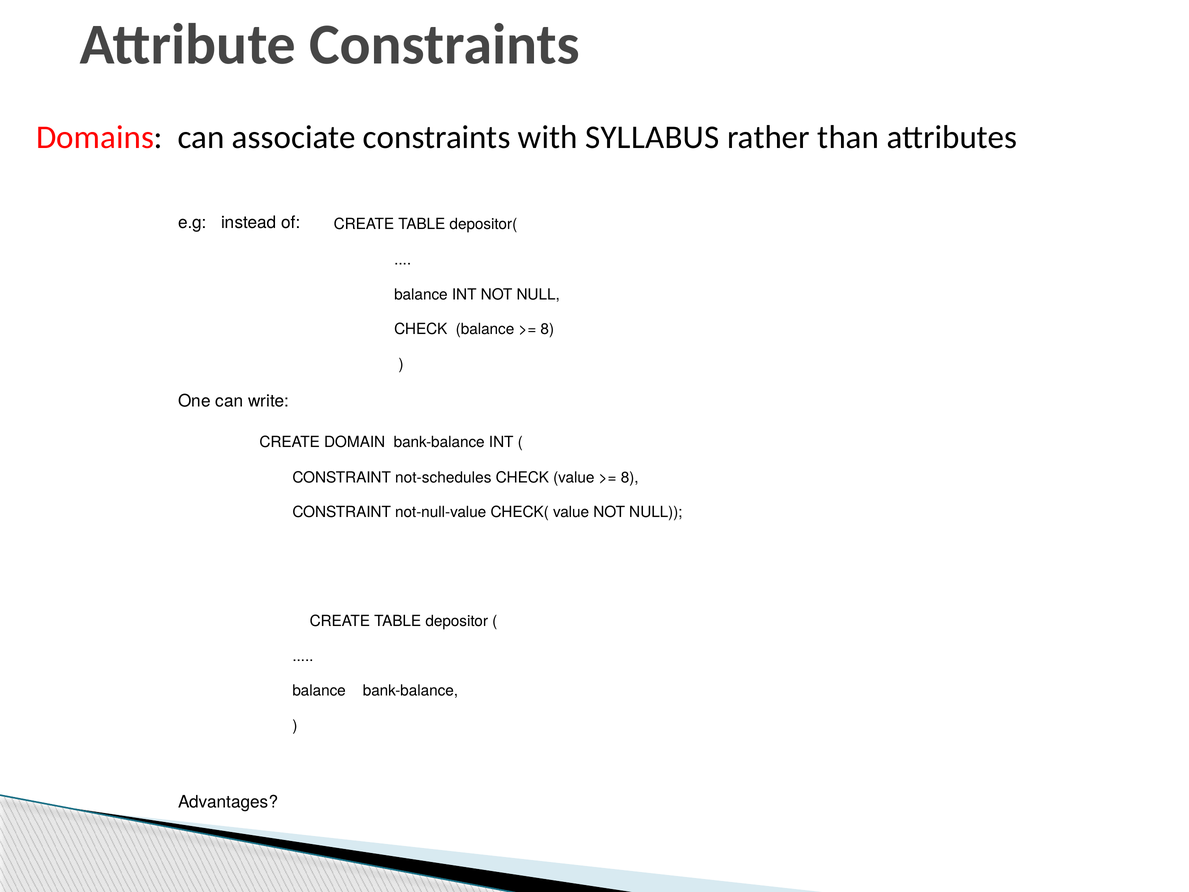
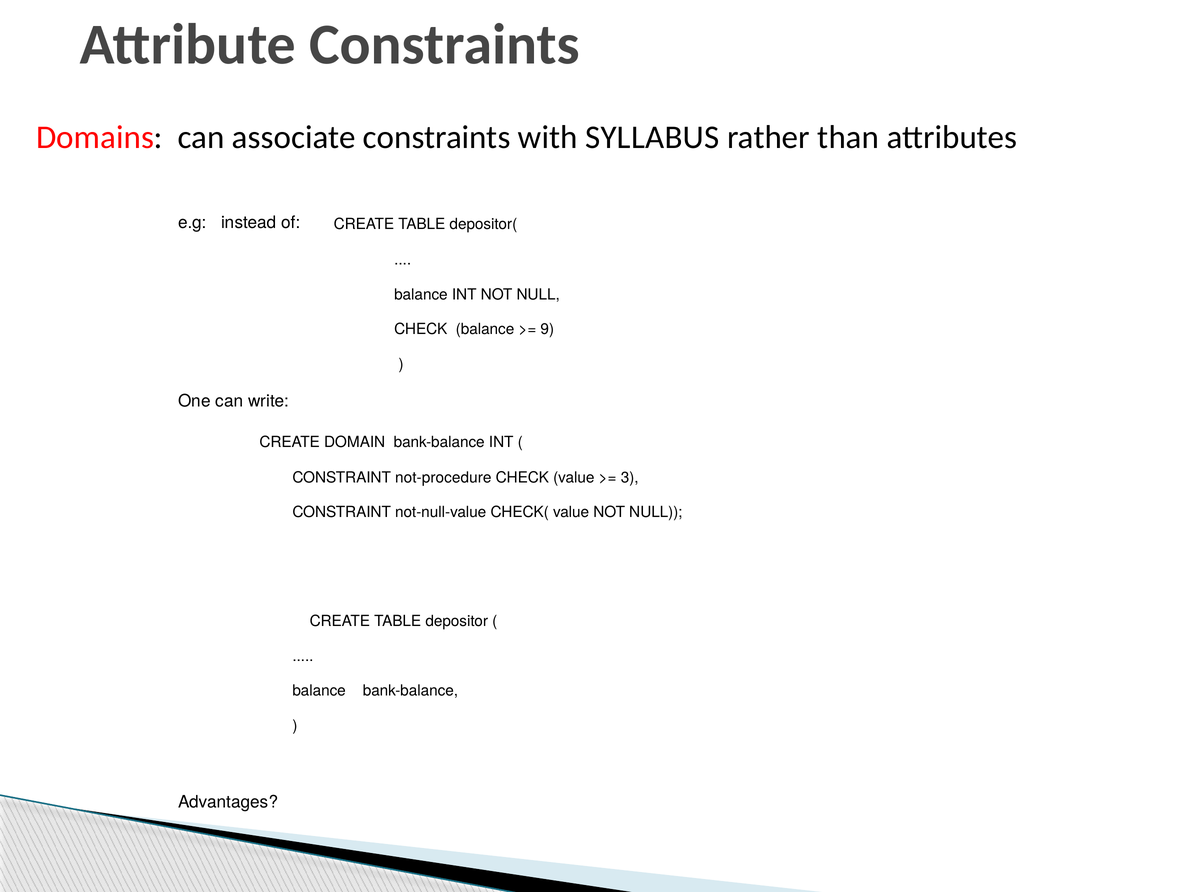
8: 8 -> 9 (547, 329)
not-schedules: not-schedules -> not-procedure (443, 477)
8: 8 -> 3 (630, 477)
